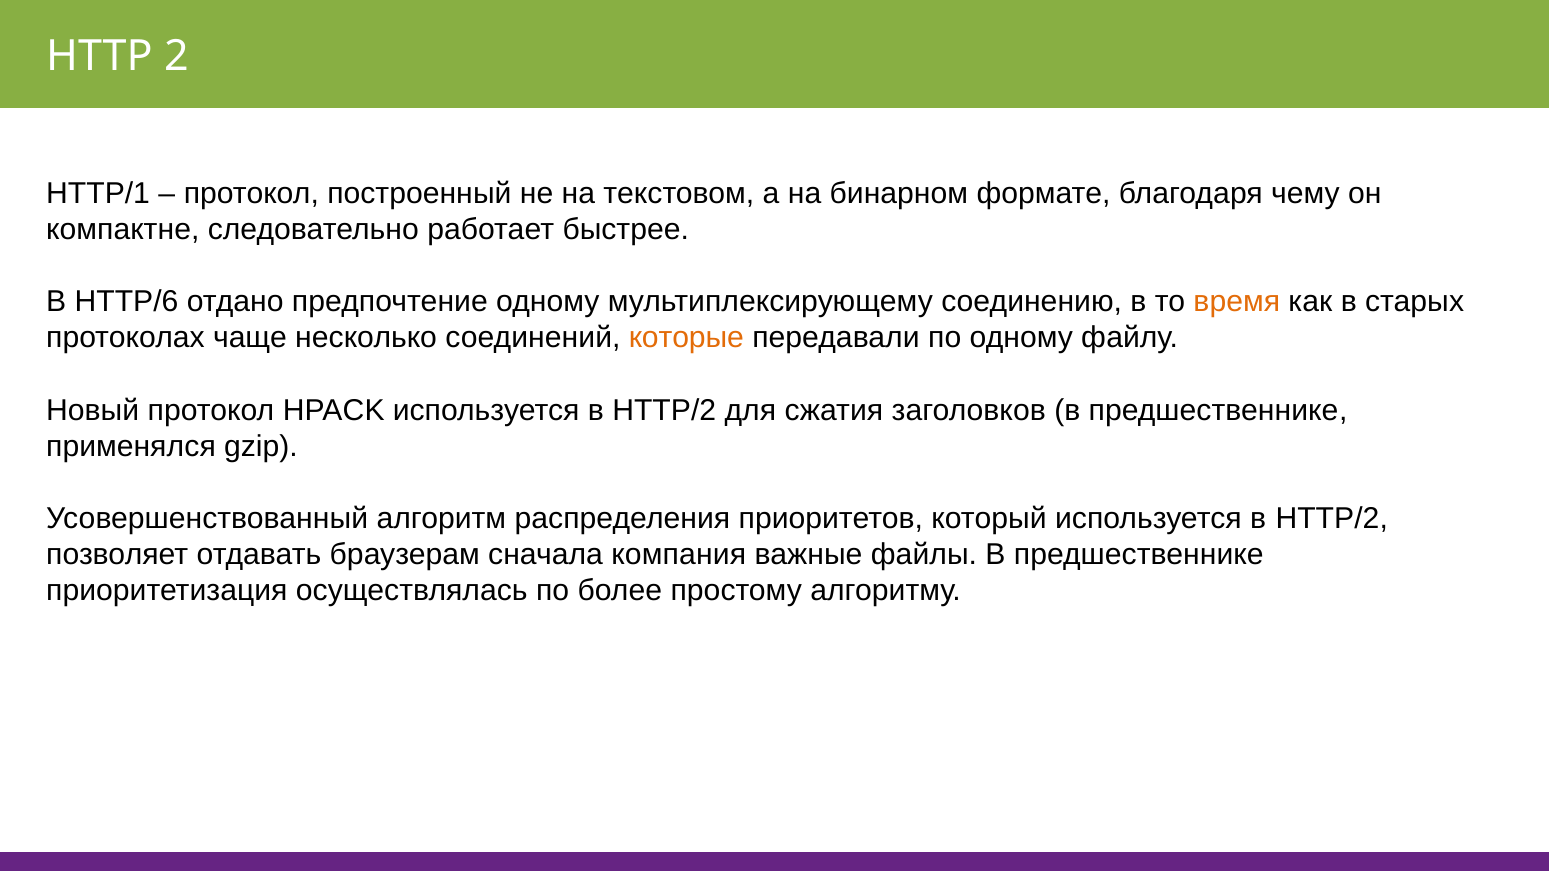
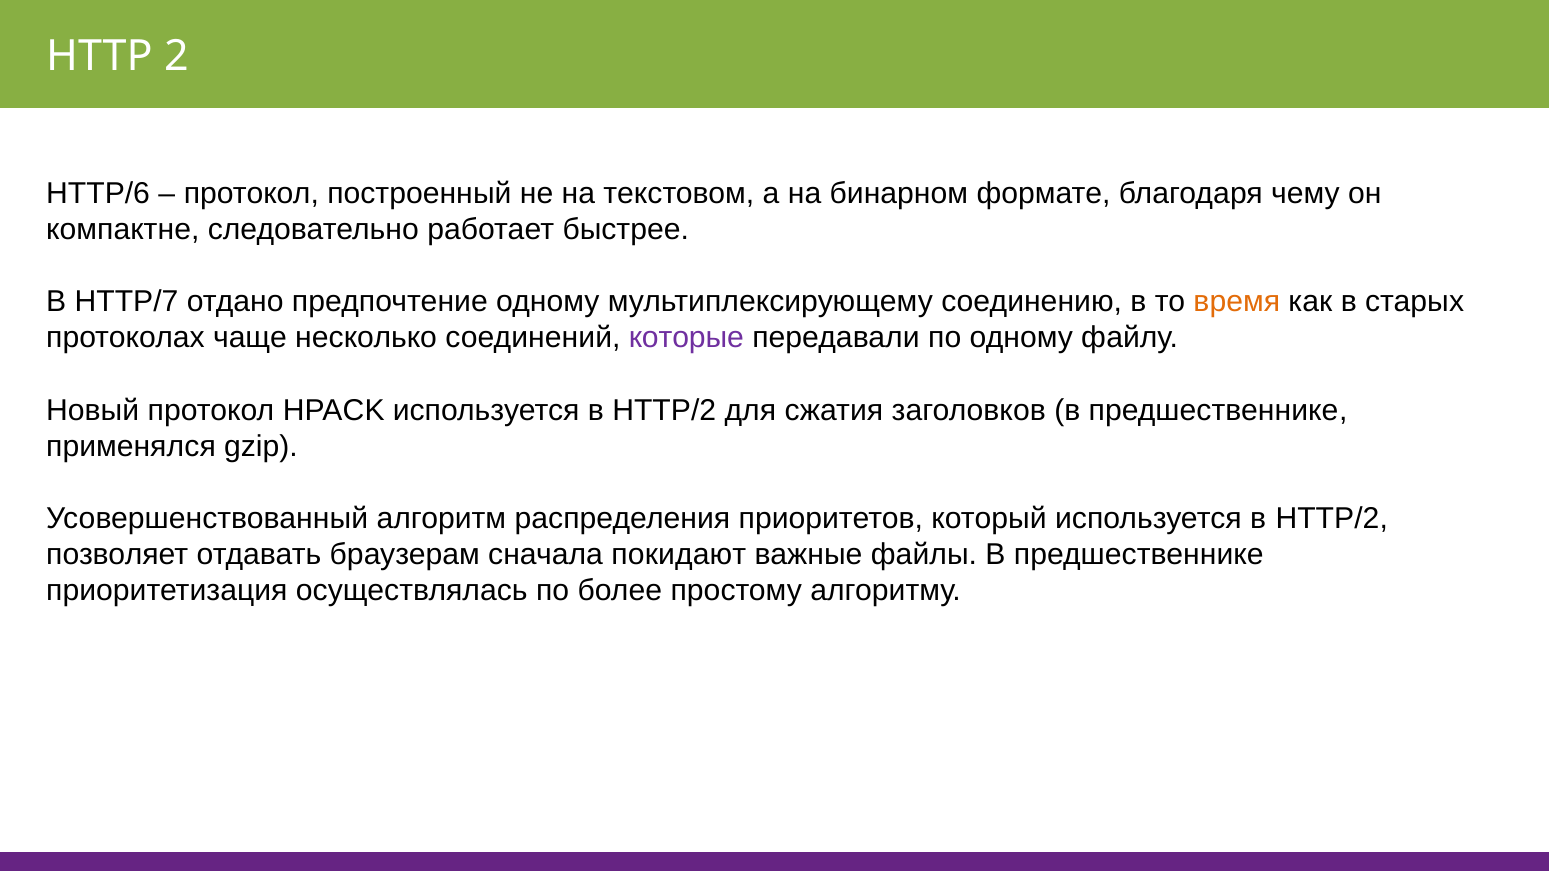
HTTP/1: HTTP/1 -> HTTP/6 (98, 193)
HTTP/6: HTTP/6 -> HTTP/7 (127, 302)
которые colour: orange -> purple (686, 338)
компания: компания -> покидают (679, 555)
